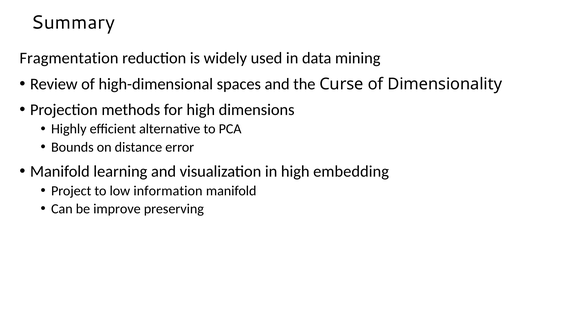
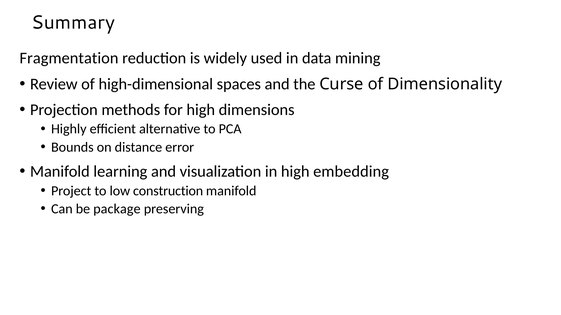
information: information -> construction (168, 191)
improve: improve -> package (117, 209)
